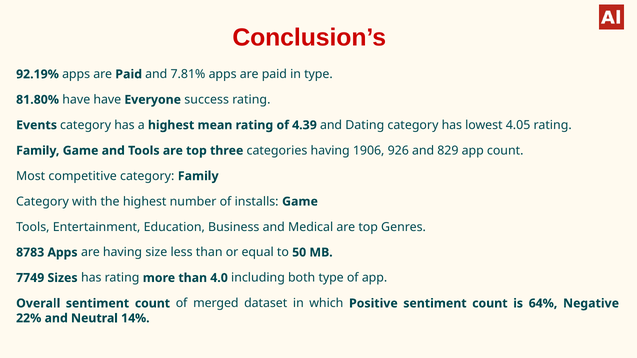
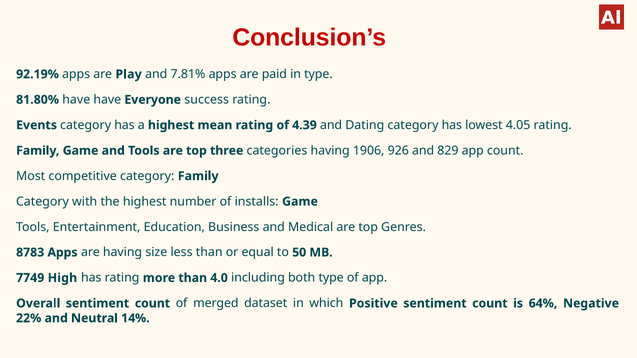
92.19% apps are Paid: Paid -> Play (129, 74)
Sizes: Sizes -> High (62, 278)
